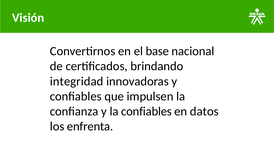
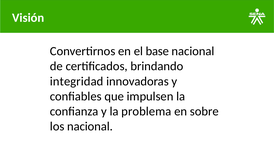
la confiables: confiables -> problema (146, 111)
datos: datos -> sobre (204, 111)
los enfrenta: enfrenta -> nacional (90, 127)
